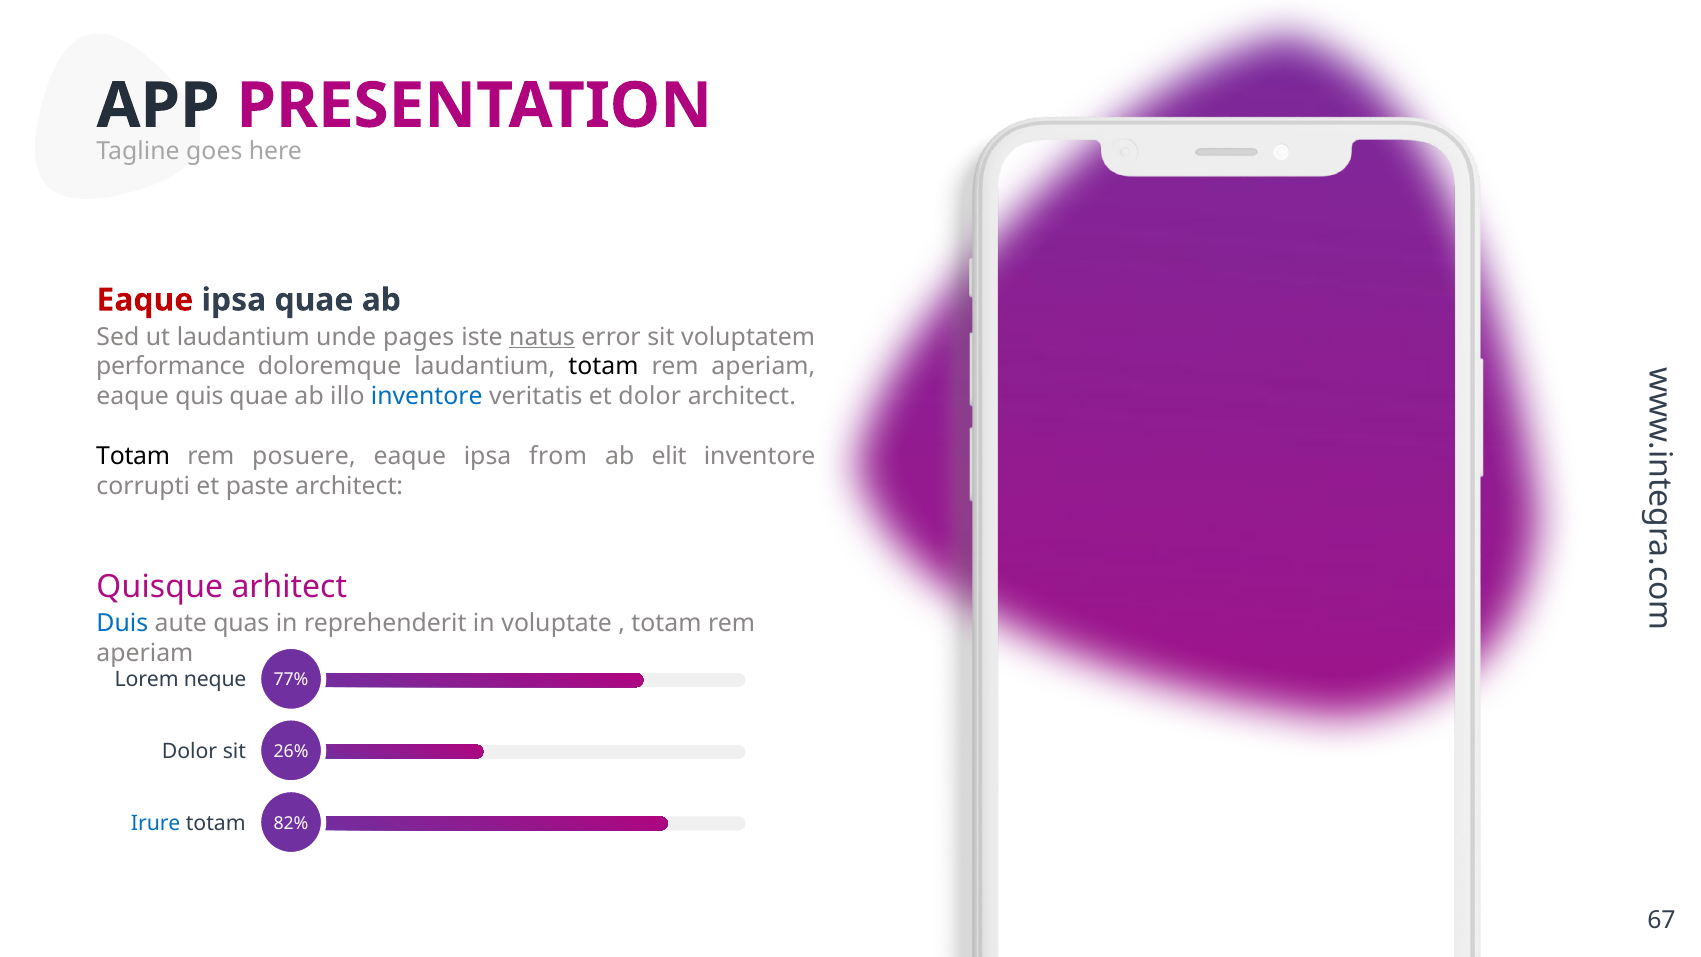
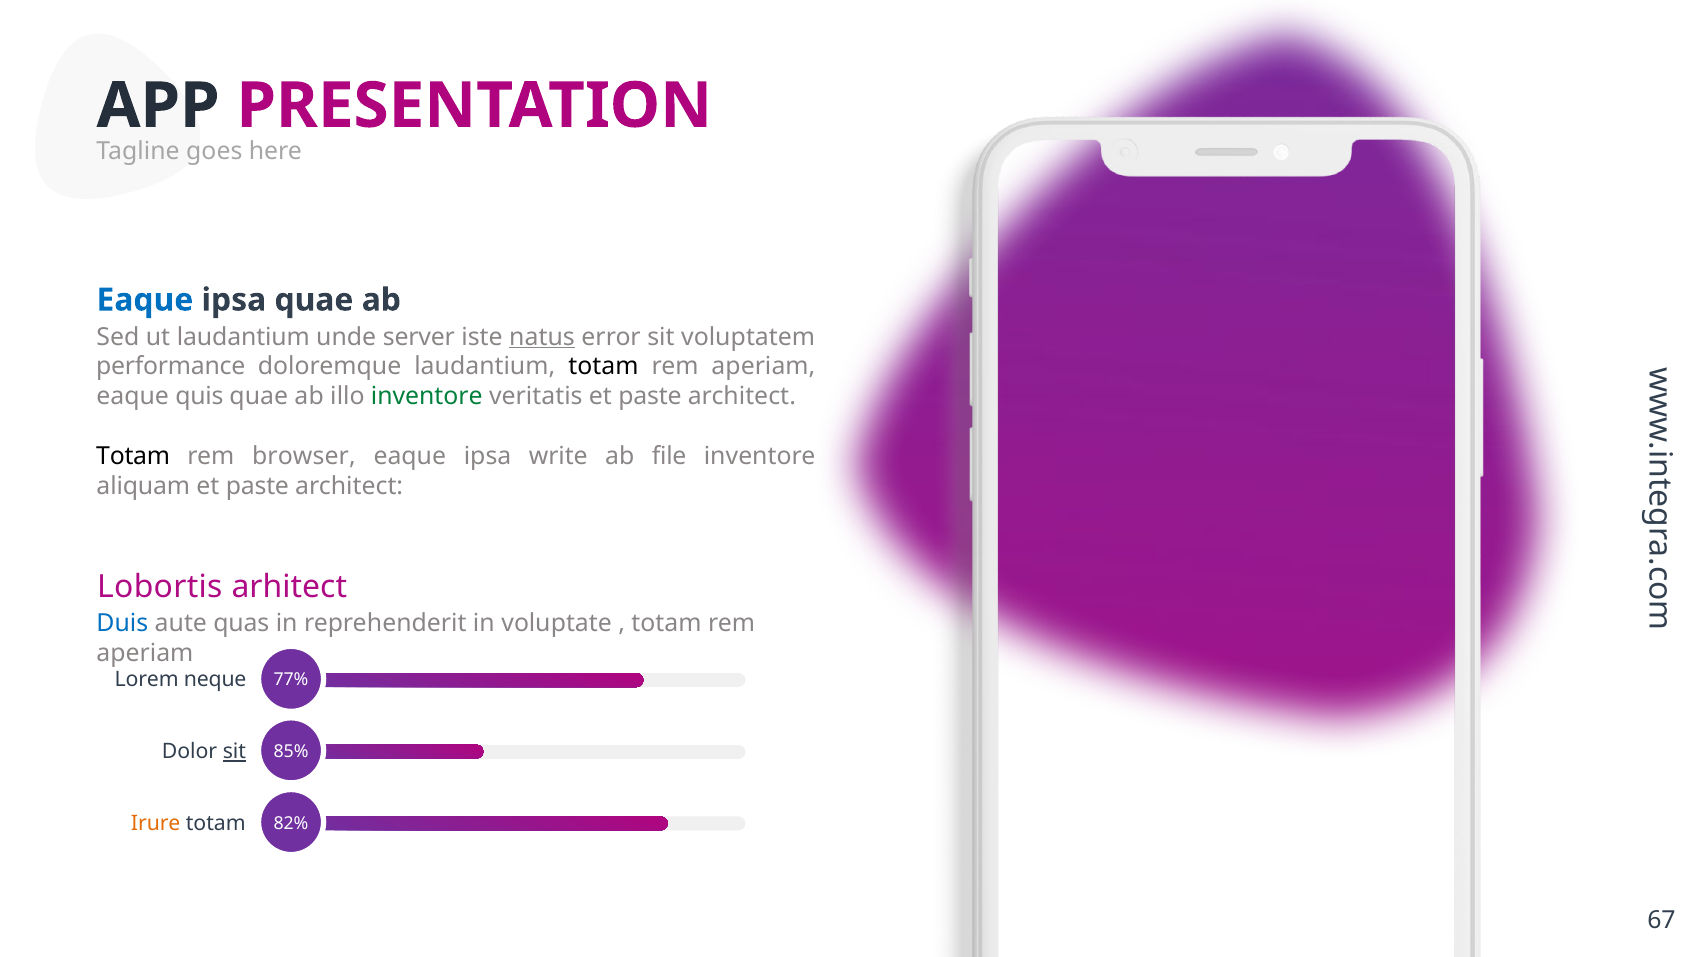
Eaque colour: red -> blue (145, 300)
pages: pages -> server (419, 337)
inventore colour: blue -> green (427, 396)
veritatis et dolor: dolor -> paste (650, 396)
posuere: posuere -> browser (304, 456)
from: from -> write (558, 456)
elit: elit -> file (669, 456)
corrupti: corrupti -> aliquam (143, 486)
Quisque: Quisque -> Lobortis (160, 587)
sit underline: none -> present (234, 752)
26%: 26% -> 85% (291, 751)
Irure colour: blue -> orange (156, 823)
